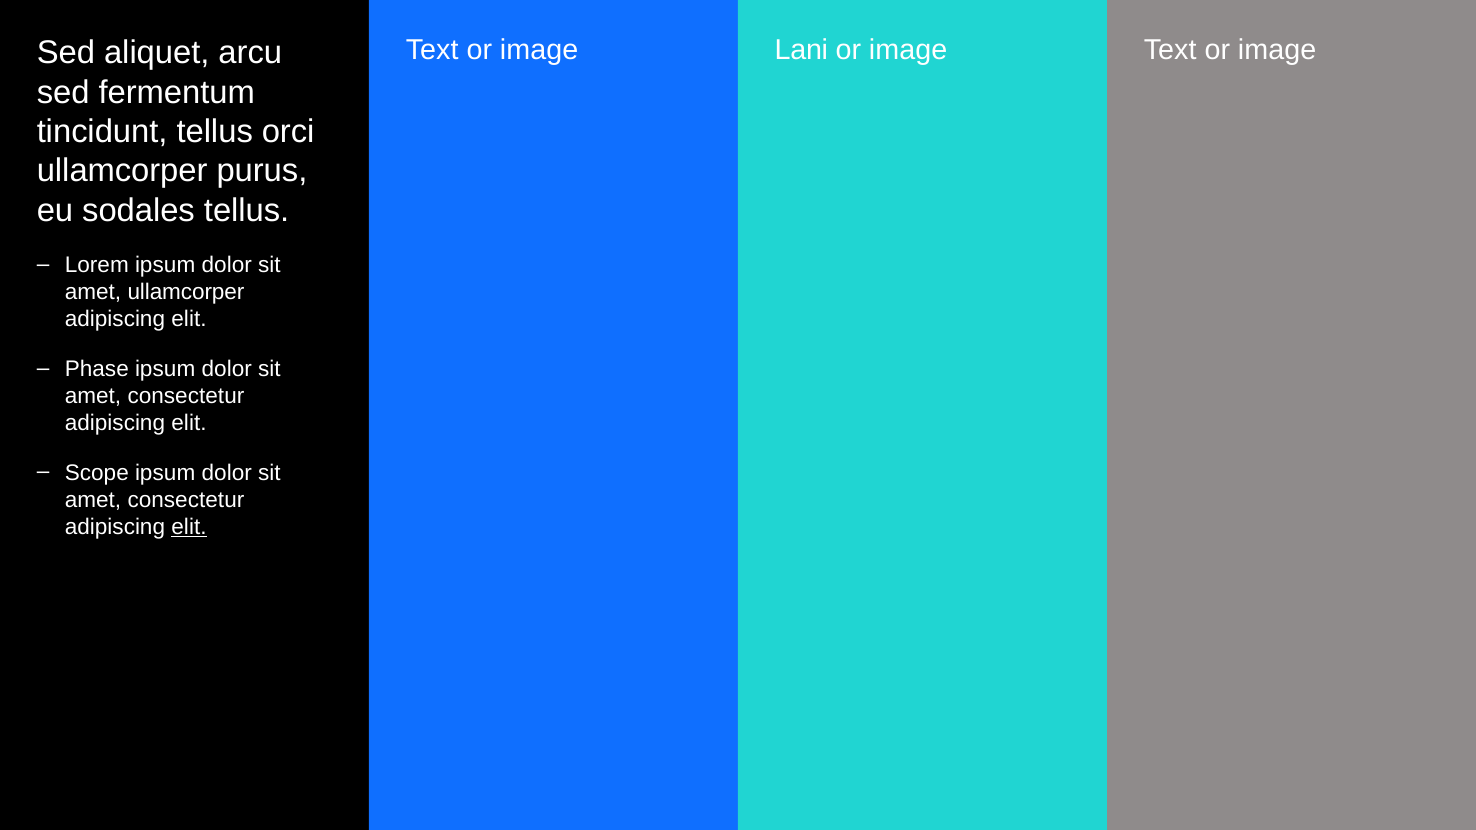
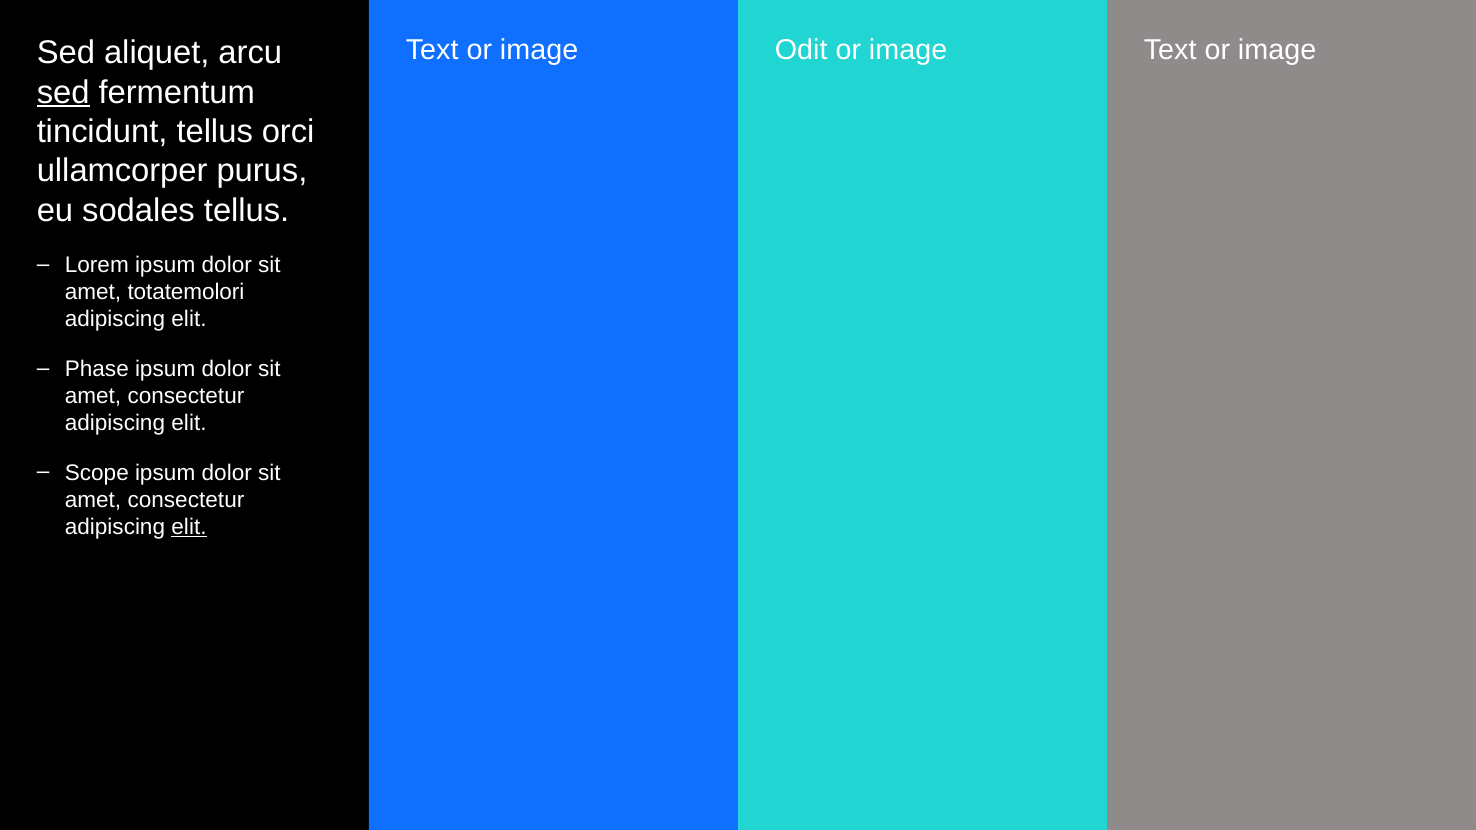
Lani: Lani -> Odit (801, 50)
sed underline: none -> present (63, 92)
amet ullamcorper: ullamcorper -> totatemolori (186, 292)
